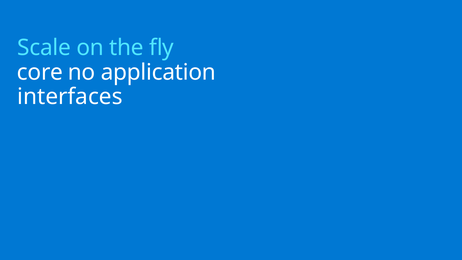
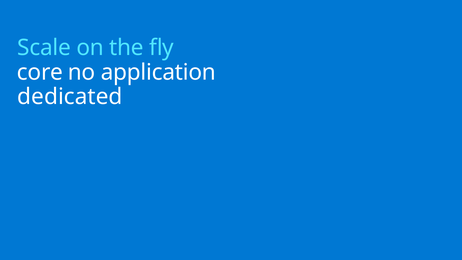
interfaces: interfaces -> dedicated (70, 97)
